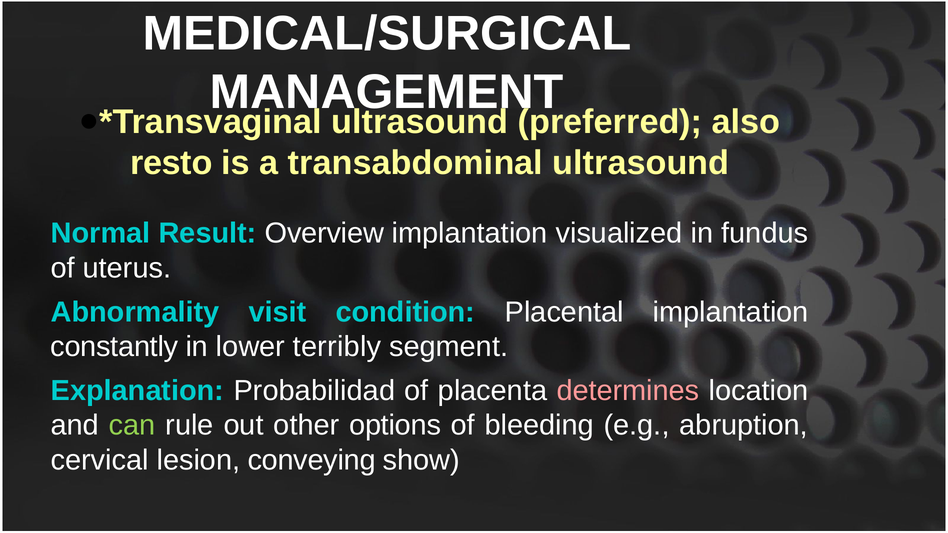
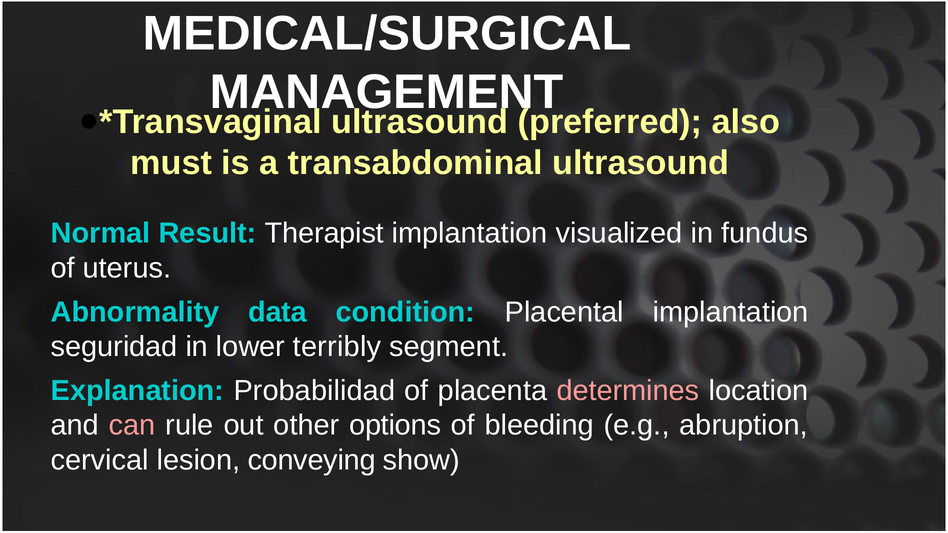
resto: resto -> must (171, 163)
Overview: Overview -> Therapist (324, 233)
visit: visit -> data (278, 312)
constantly: constantly -> seguridad (114, 347)
can colour: light green -> pink (132, 426)
